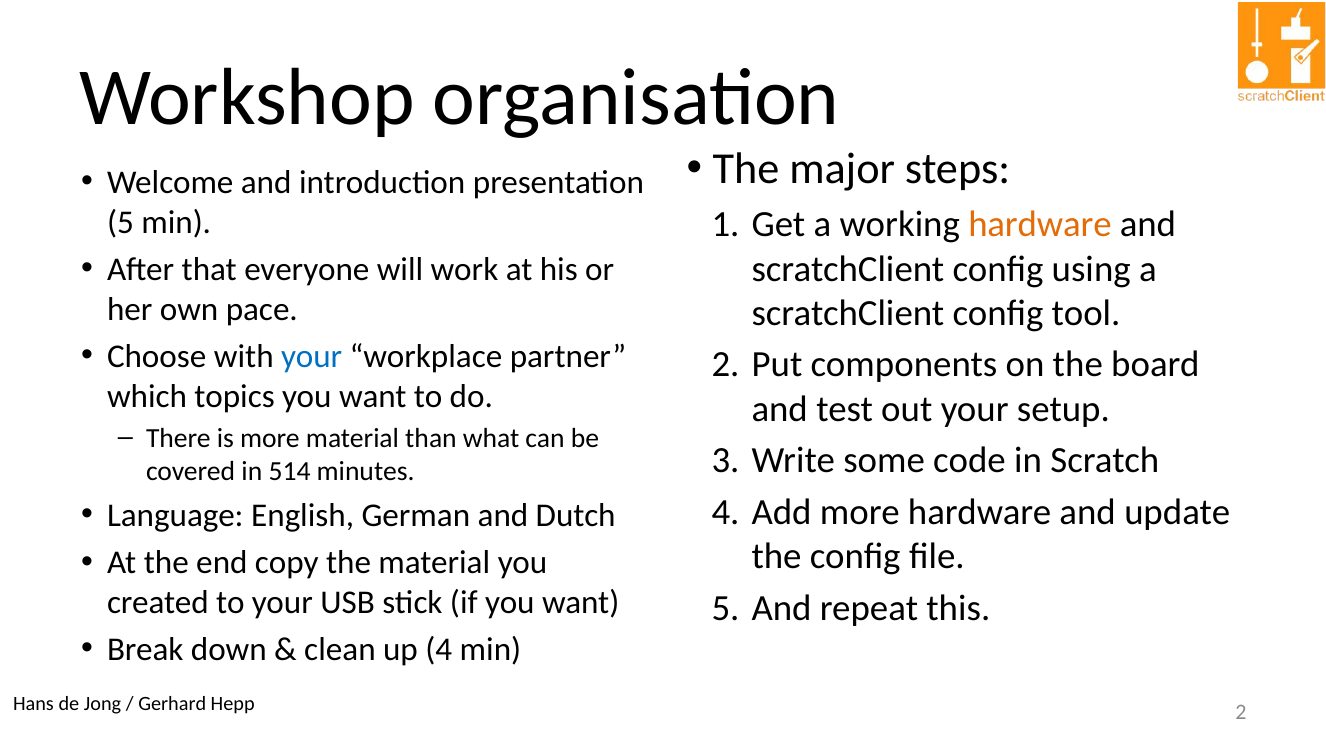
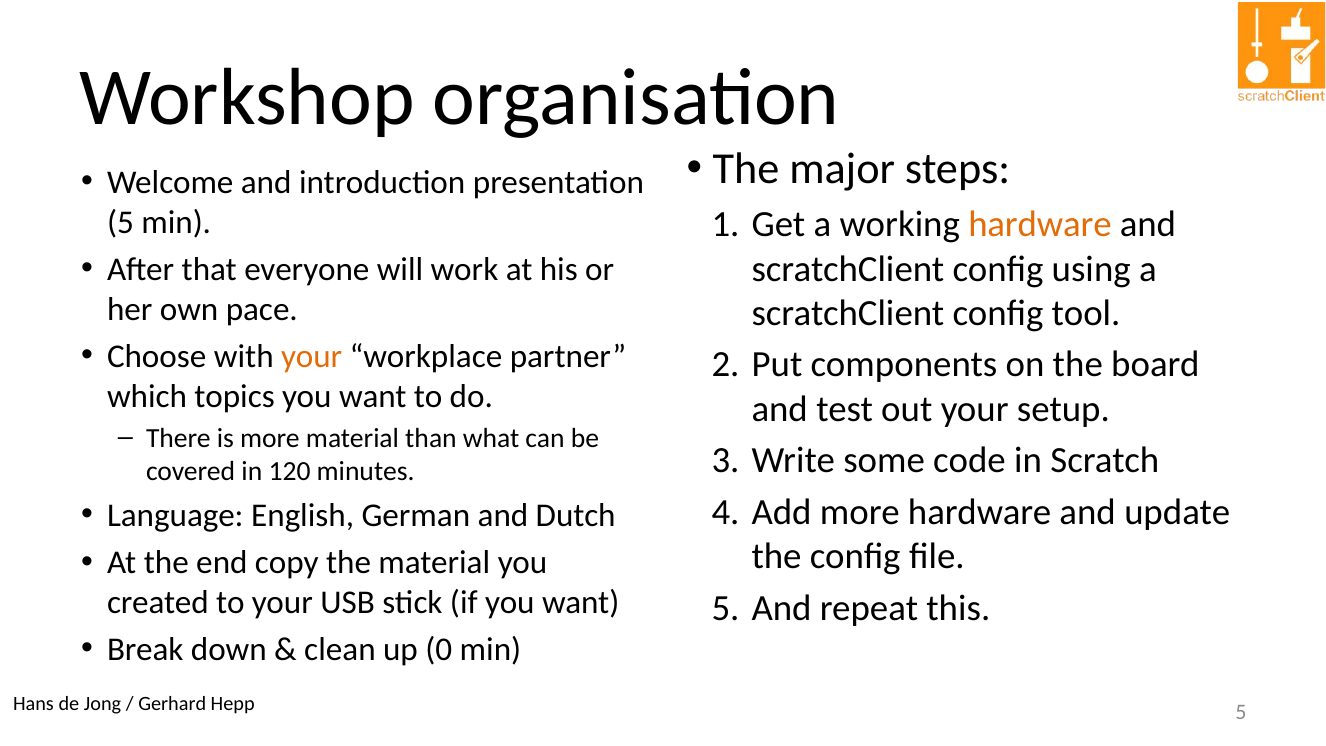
your colour: blue -> orange (312, 356)
514: 514 -> 120 (289, 471)
up 4: 4 -> 0 (439, 650)
2: 2 -> 5 (1241, 712)
